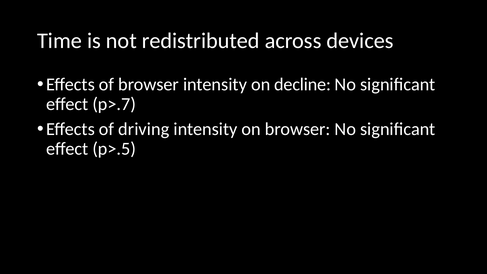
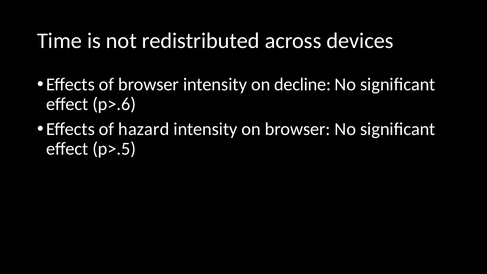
p>.7: p>.7 -> p>.6 (114, 104)
driving: driving -> hazard (144, 129)
